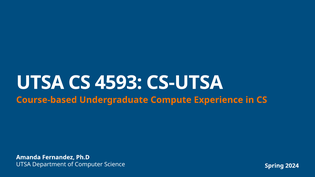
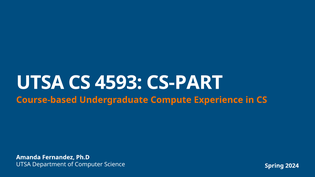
CS-UTSA: CS-UTSA -> CS-PART (185, 83)
